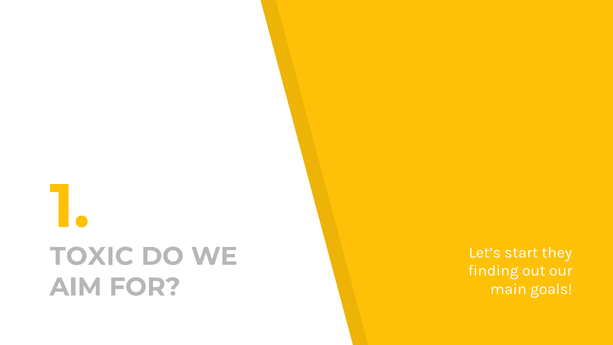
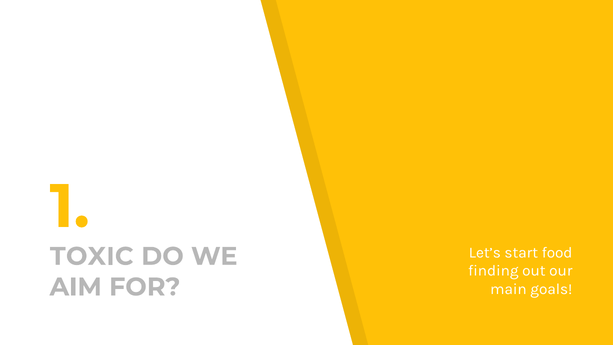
they: they -> food (557, 252)
